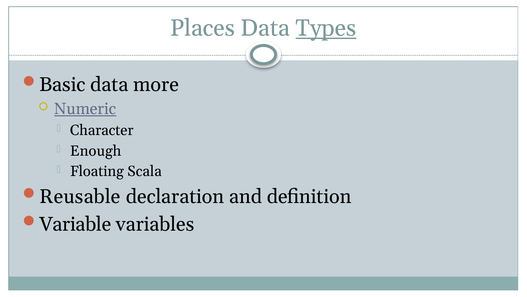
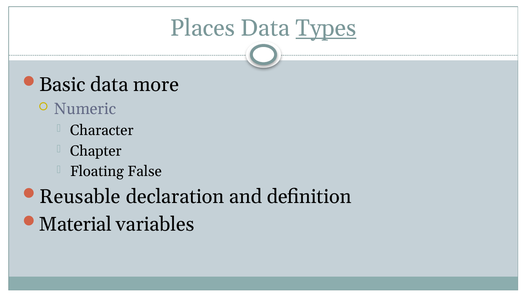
Numeric underline: present -> none (85, 109)
Enough: Enough -> Chapter (96, 151)
Scala: Scala -> False (145, 171)
Variable: Variable -> Material (75, 224)
